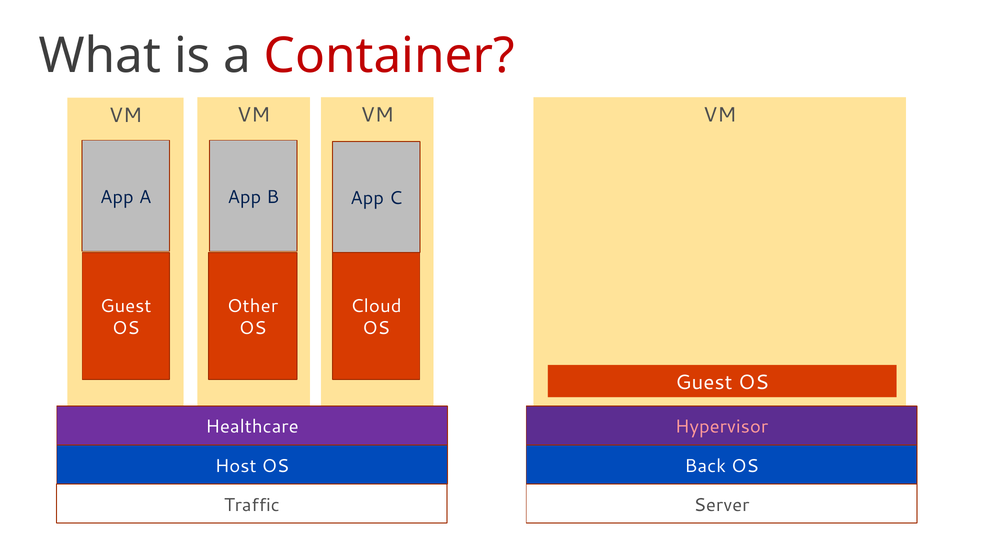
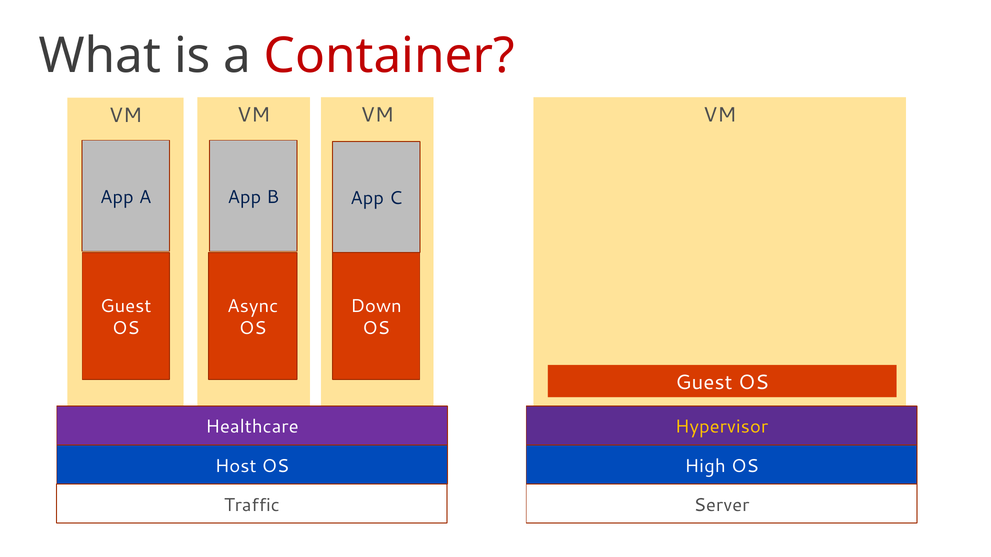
Other: Other -> Async (253, 306)
Cloud: Cloud -> Down (376, 306)
Hypervisor colour: pink -> yellow (722, 427)
Back: Back -> High (705, 466)
